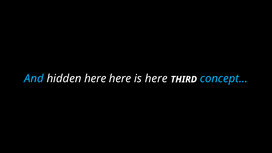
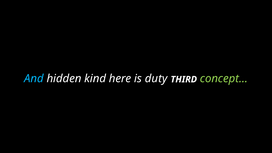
hidden here: here -> kind (95, 79)
is here: here -> duty (156, 79)
concept… colour: light blue -> light green (224, 79)
